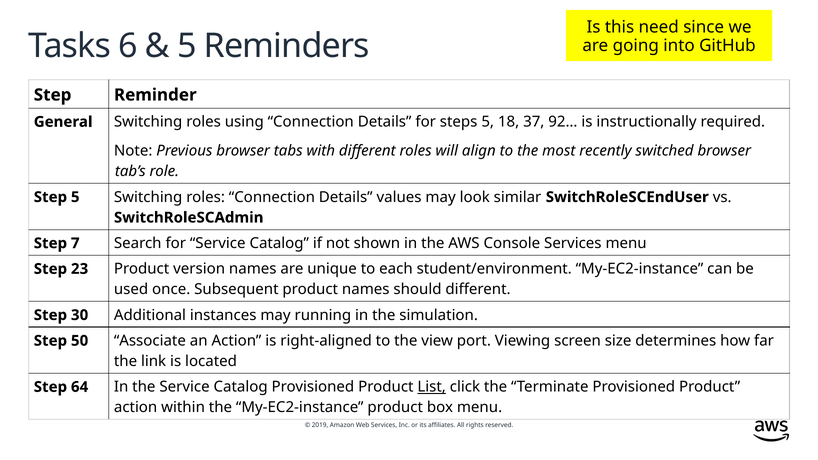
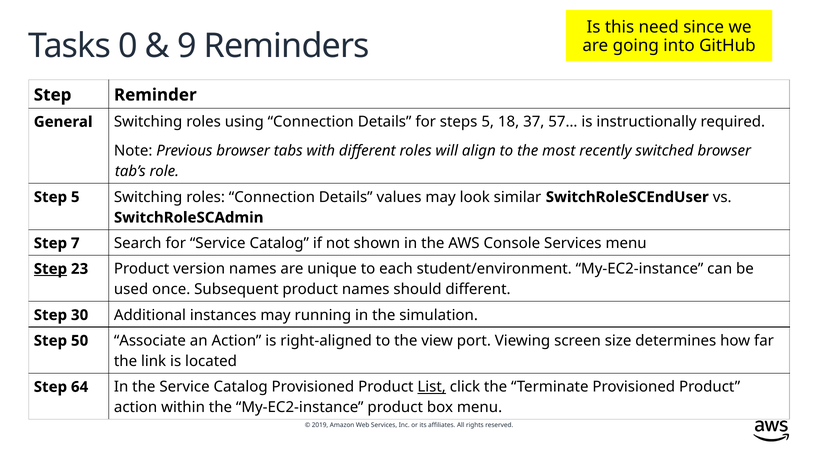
6: 6 -> 0 (128, 46)
5: 5 -> 9 (187, 46)
92…: 92… -> 57… (563, 122)
Step underline: none -> present (50, 269)
